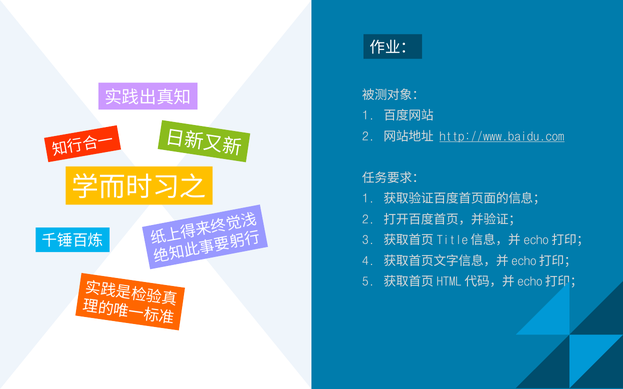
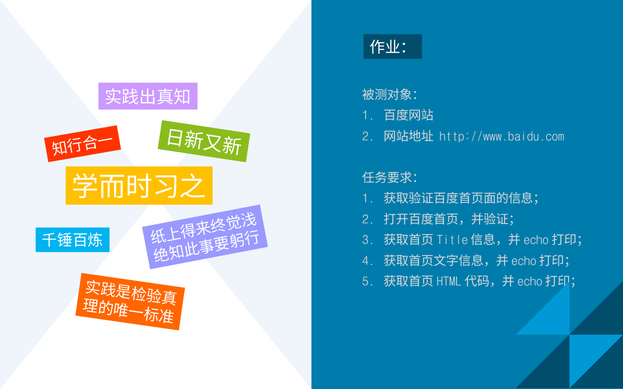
http://www.baidu.com underline: present -> none (502, 137)
